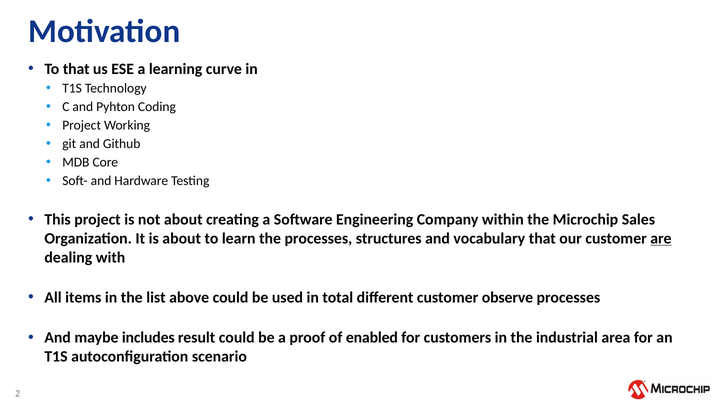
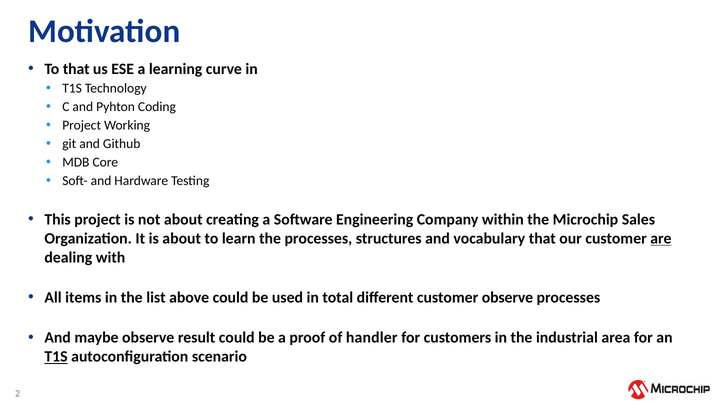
maybe includes: includes -> observe (148, 337)
enabled: enabled -> handler (372, 337)
T1S underline: none -> present (56, 356)
